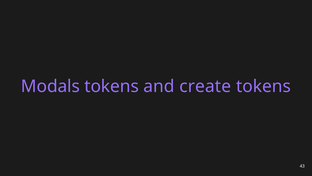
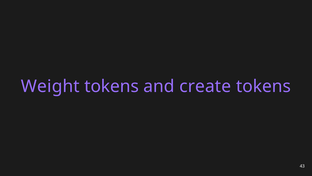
Modals: Modals -> Weight (50, 86)
